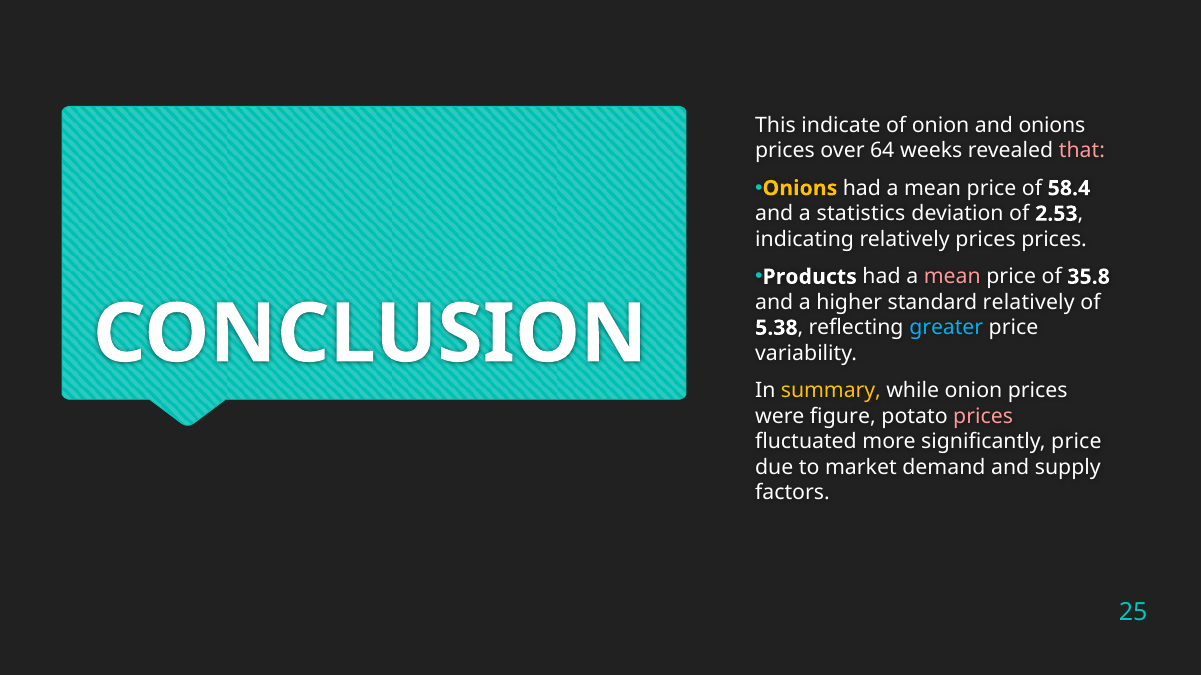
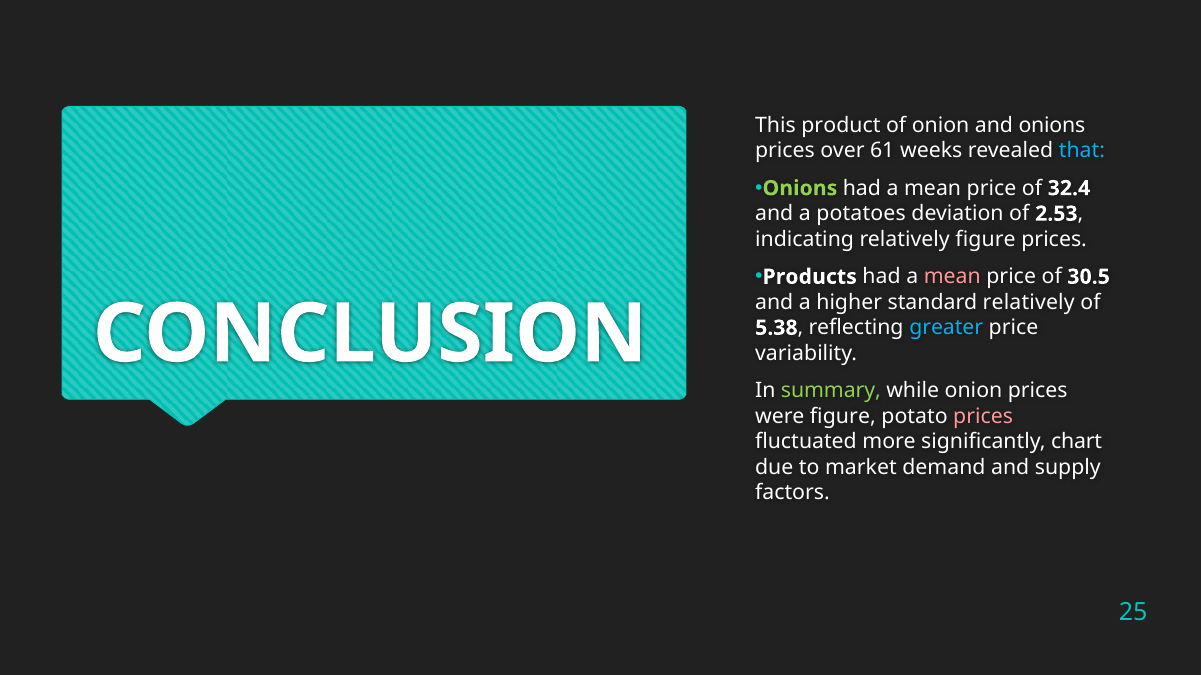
indicate: indicate -> product (841, 125)
64: 64 -> 61 (882, 151)
that colour: pink -> light blue (1082, 151)
Onions colour: yellow -> light green (800, 188)
58.4: 58.4 -> 32.4 (1069, 188)
statistics: statistics -> potatoes (861, 214)
relatively prices: prices -> figure (986, 239)
35.8: 35.8 -> 30.5 (1089, 277)
summary colour: yellow -> light green (831, 391)
significantly price: price -> chart (1077, 442)
